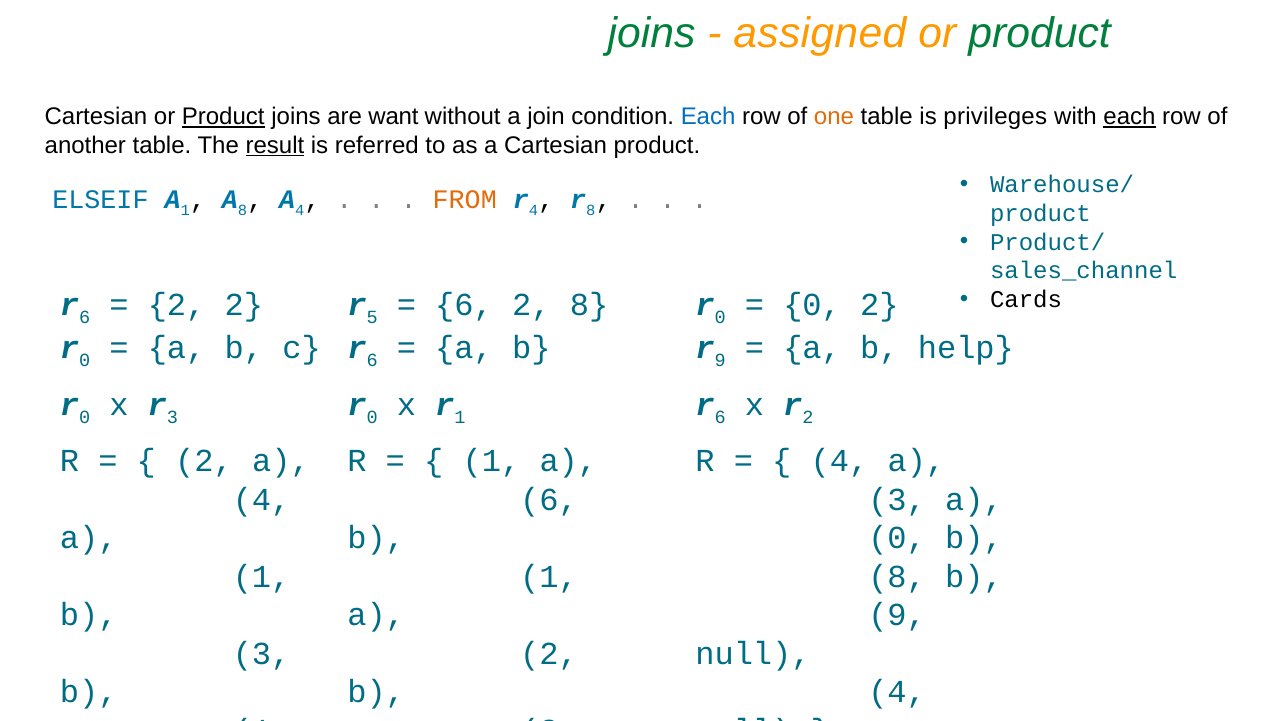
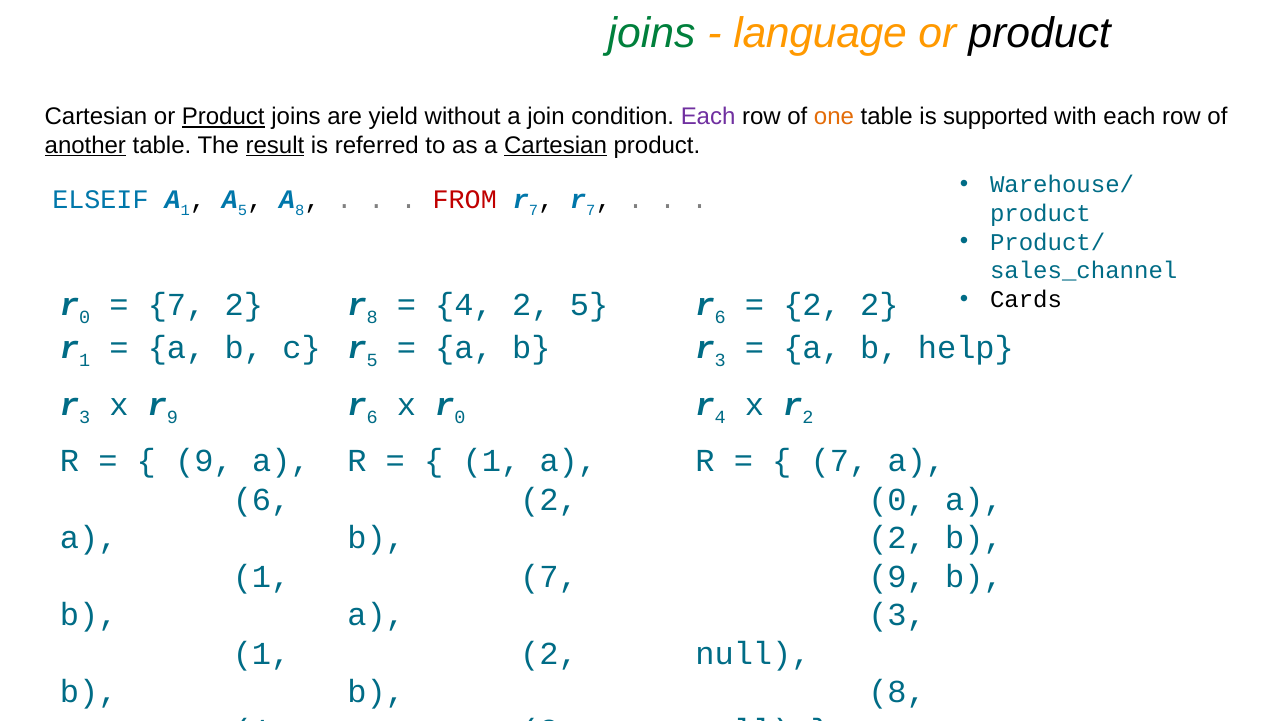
assigned: assigned -> language (820, 33)
product colour: green -> black (1039, 33)
want: want -> yield (393, 116)
Each colour: blue -> purple (708, 116)
privileges: privileges -> supported (996, 116)
each underline: present -> none (1130, 116)
another underline: none -> present (85, 145)
Cartesian underline: none -> present (555, 145)
A 8: 8 -> 5 (243, 210)
4: 4 -> 8 (300, 210)
FROM colour: orange -> red (465, 199)
4: 4 -> 7 (534, 210)
8: 8 -> 7 (591, 210)
6: 6 -> 0 (85, 317)
2: 2 -> 7 (177, 304)
r 5: 5 -> 8 (372, 317)
6: 6 -> 4 (464, 304)
2 8: 8 -> 5 (589, 304)
0: 0 -> 6 (720, 317)
0: 0 -> 2 (812, 304)
0: 0 -> 1 (85, 360)
6: 6 -> 5 (372, 360)
9: 9 -> 3 (720, 360)
0: 0 -> 3 (85, 417)
r 3: 3 -> 9 (173, 417)
0: 0 -> 6 (372, 417)
x r 1: 1 -> 0 (460, 417)
6: 6 -> 4 (720, 417)
2: 2 -> 9 (204, 461)
4: 4 -> 7 (839, 461)
4: 4 -> 6 (262, 499)
6: 6 -> 2 (549, 499)
3: 3 -> 0 (897, 499)
0: 0 -> 2 (897, 538)
1: 1 -> 7 (549, 576)
8: 8 -> 9 (897, 576)
9: 9 -> 3 (897, 615)
3: 3 -> 1 (262, 653)
4: 4 -> 8 (897, 692)
